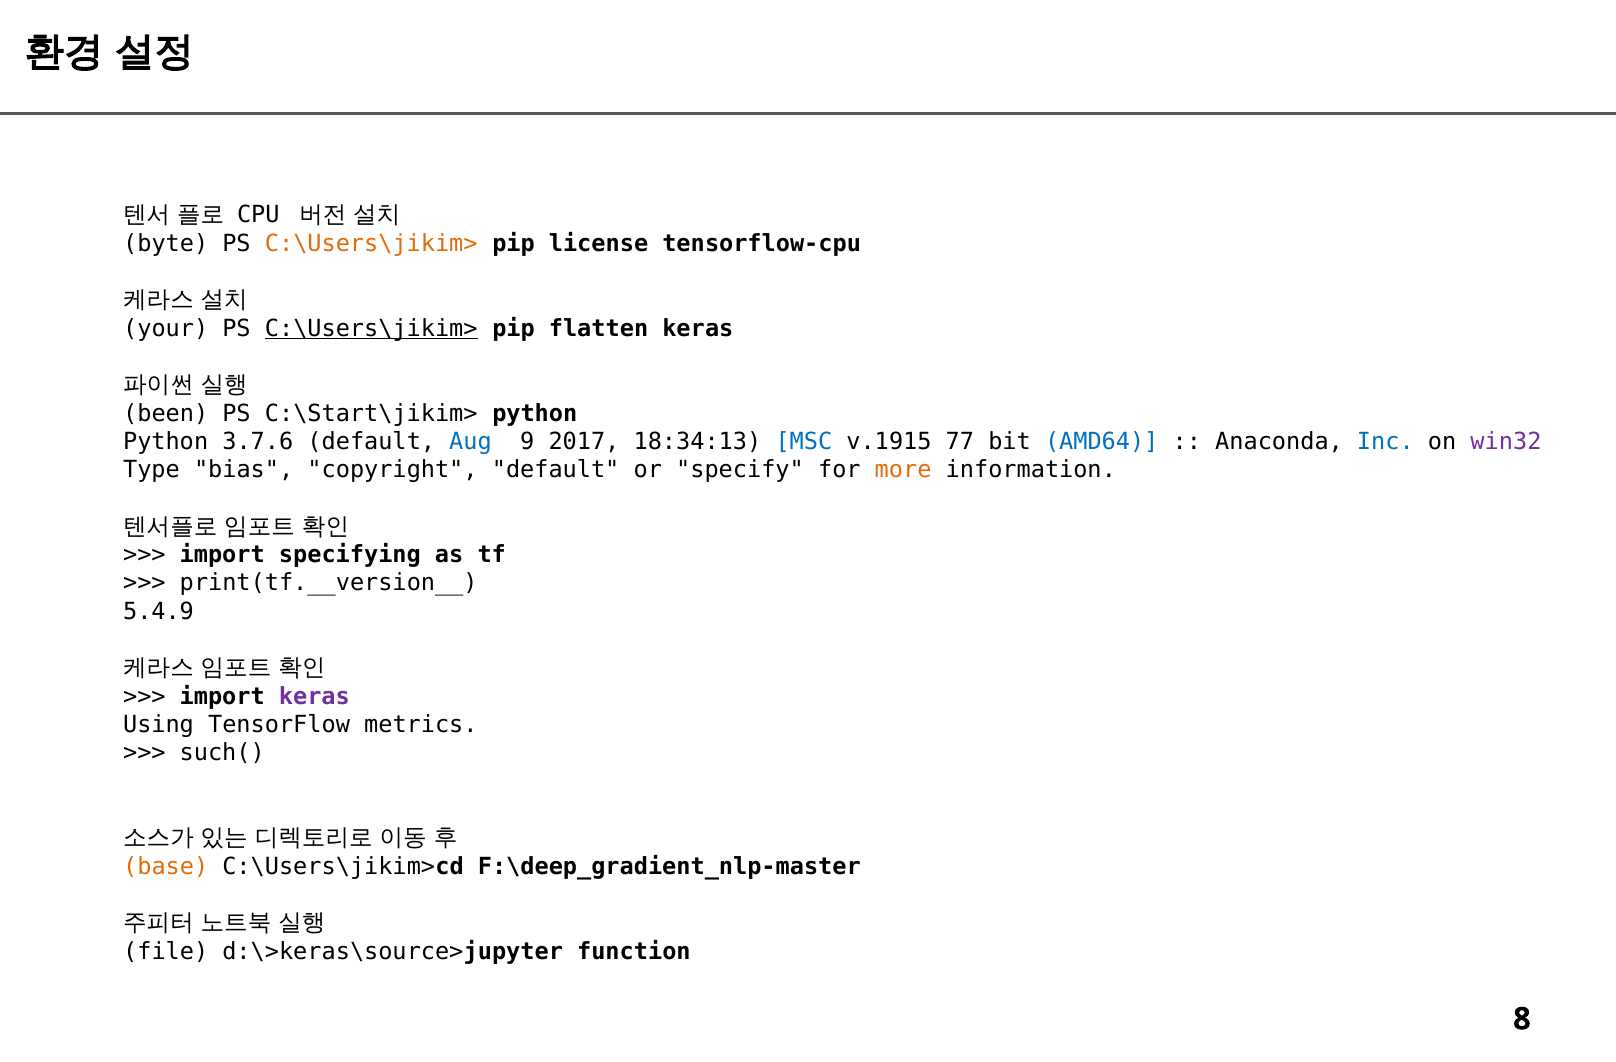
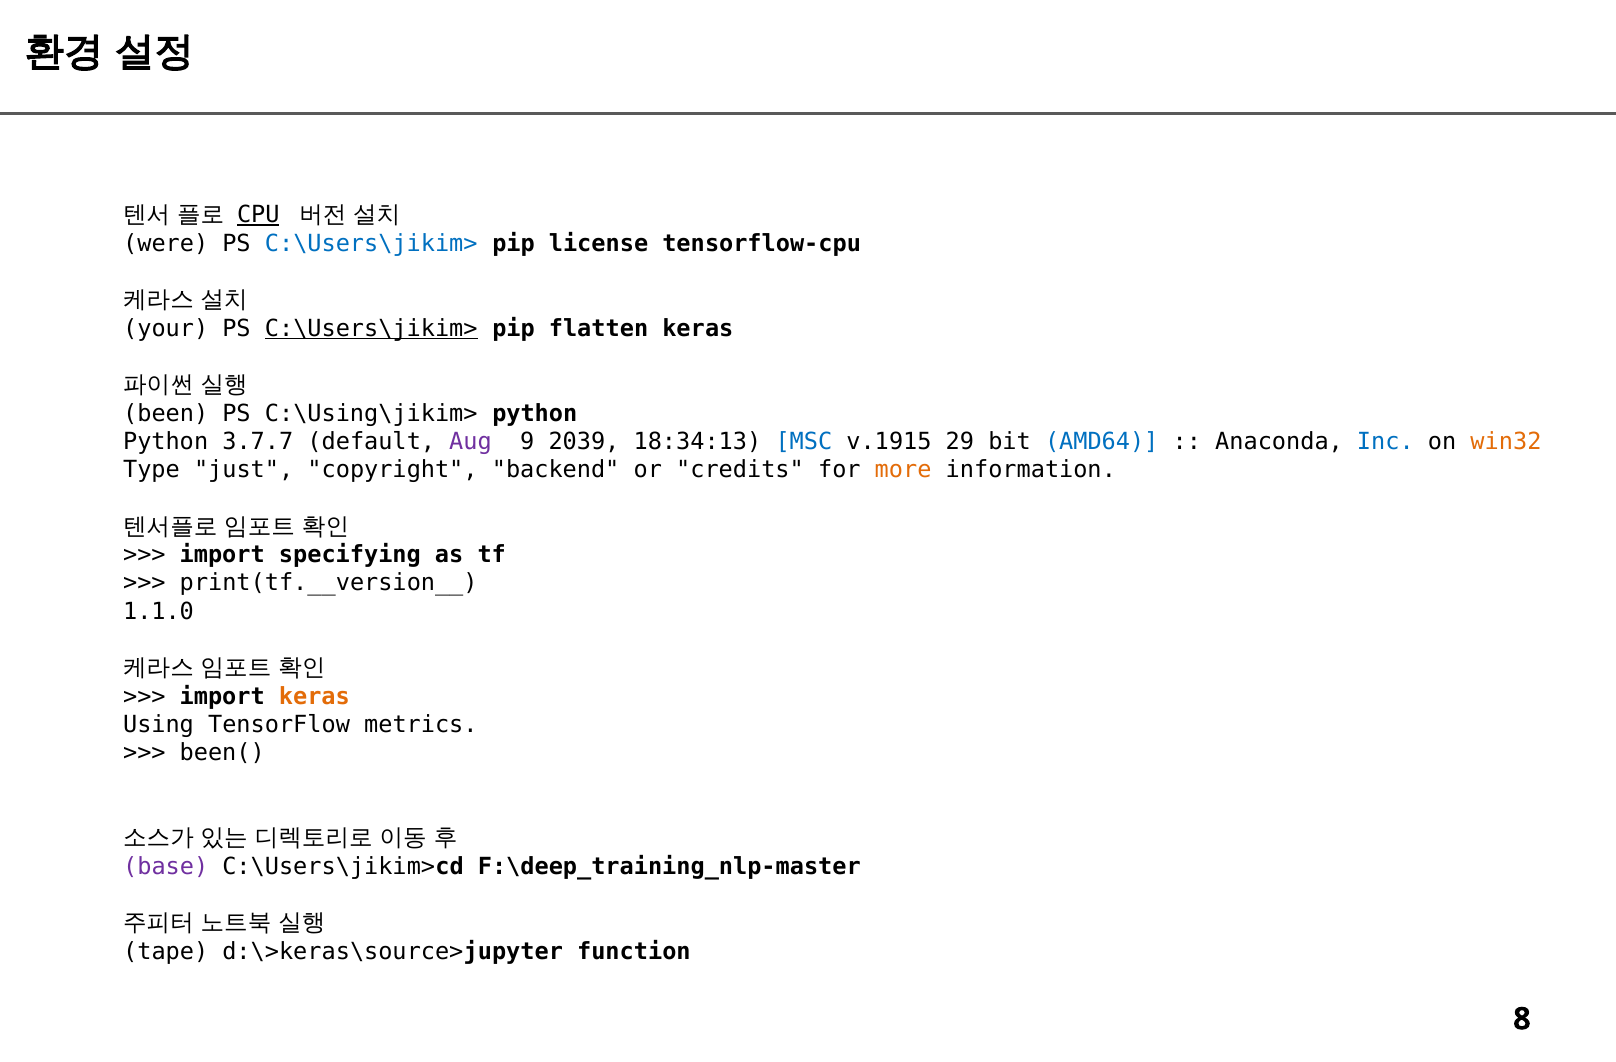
CPU underline: none -> present (258, 215)
byte: byte -> were (166, 243)
C:\Users\jikim> colour: orange -> blue (371, 243)
C:\Start\jikim>: C:\Start\jikim> -> C:\Using\jikim> (371, 413)
3.7.6: 3.7.6 -> 3.7.7 (258, 441)
Aug colour: blue -> purple (471, 441)
2017: 2017 -> 2039 (584, 441)
77: 77 -> 29 (960, 441)
win32 colour: purple -> orange (1506, 441)
bias: bias -> just (244, 470)
copyright default: default -> backend (556, 470)
specify: specify -> credits (740, 470)
5.4.9: 5.4.9 -> 1.1.0 (159, 611)
keras colour: purple -> orange (314, 696)
such(: such( -> been( (222, 753)
base colour: orange -> purple (166, 866)
F:\deep_gradient_nlp-master: F:\deep_gradient_nlp-master -> F:\deep_training_nlp-master (669, 866)
file: file -> tape (166, 951)
